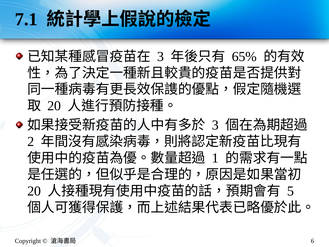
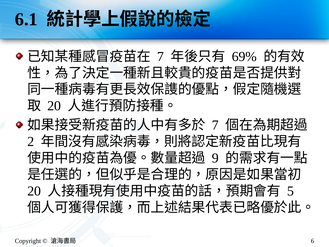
7.1: 7.1 -> 6.1 (26, 19)
3: 3 -> 7 (160, 56)
65%: 65% -> 69% (244, 56)
3: 3 -> 7 (215, 125)
1: 1 -> 9 (215, 158)
